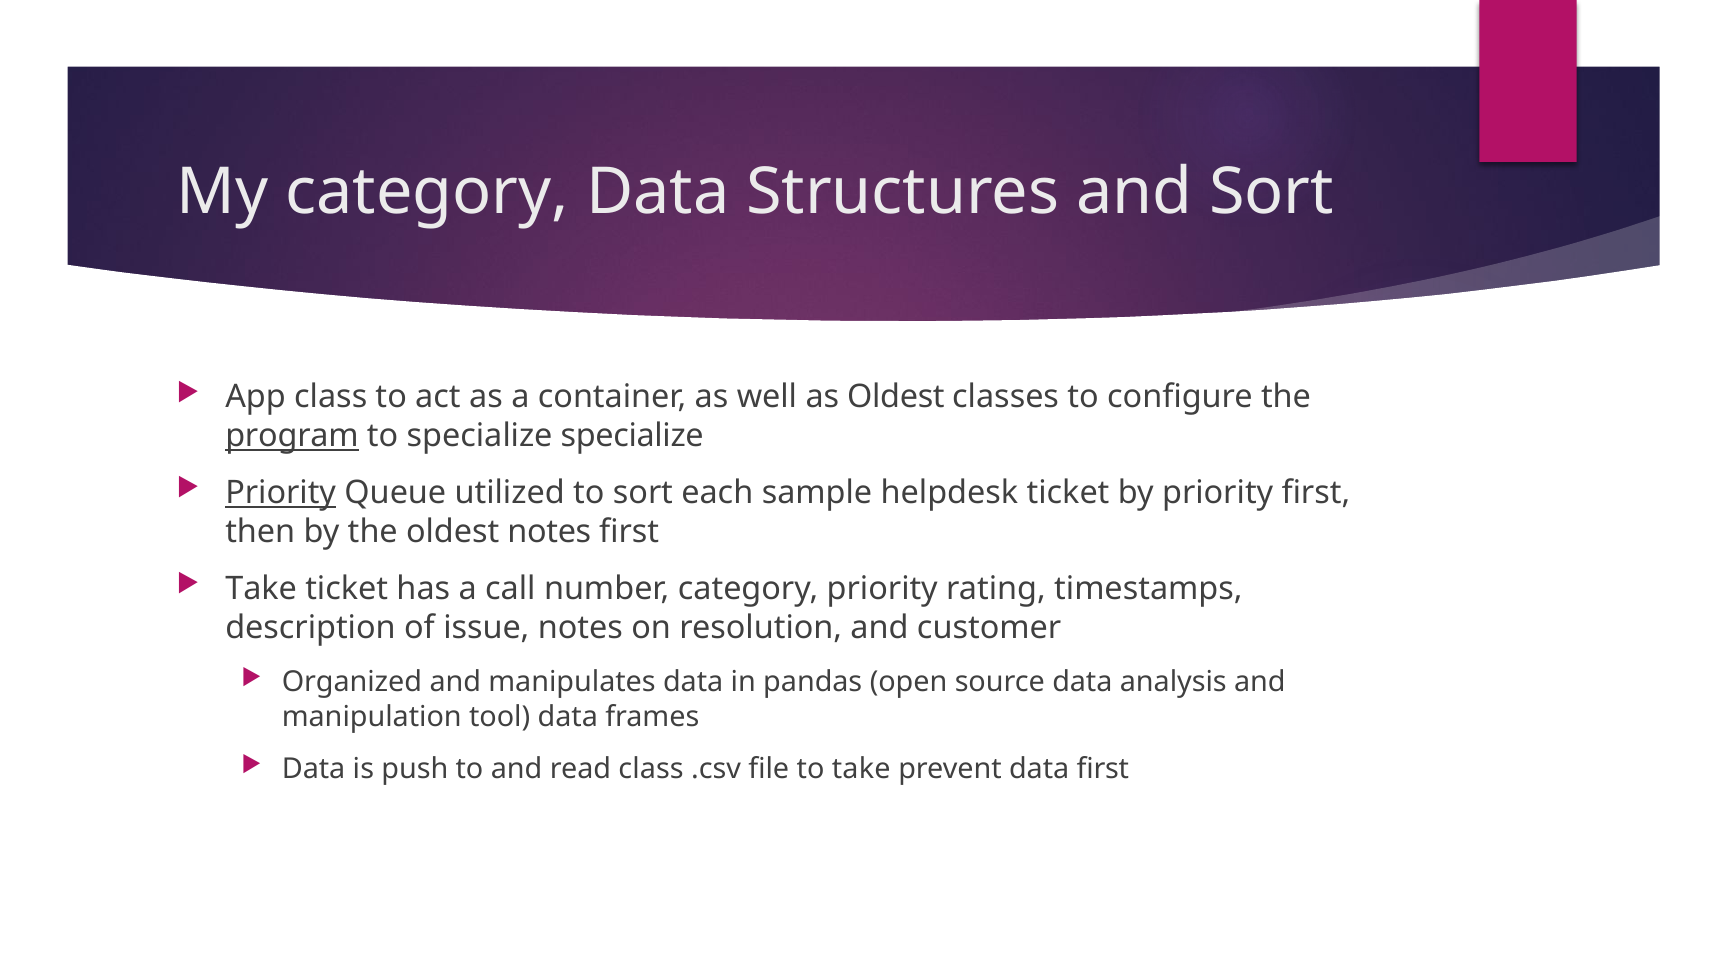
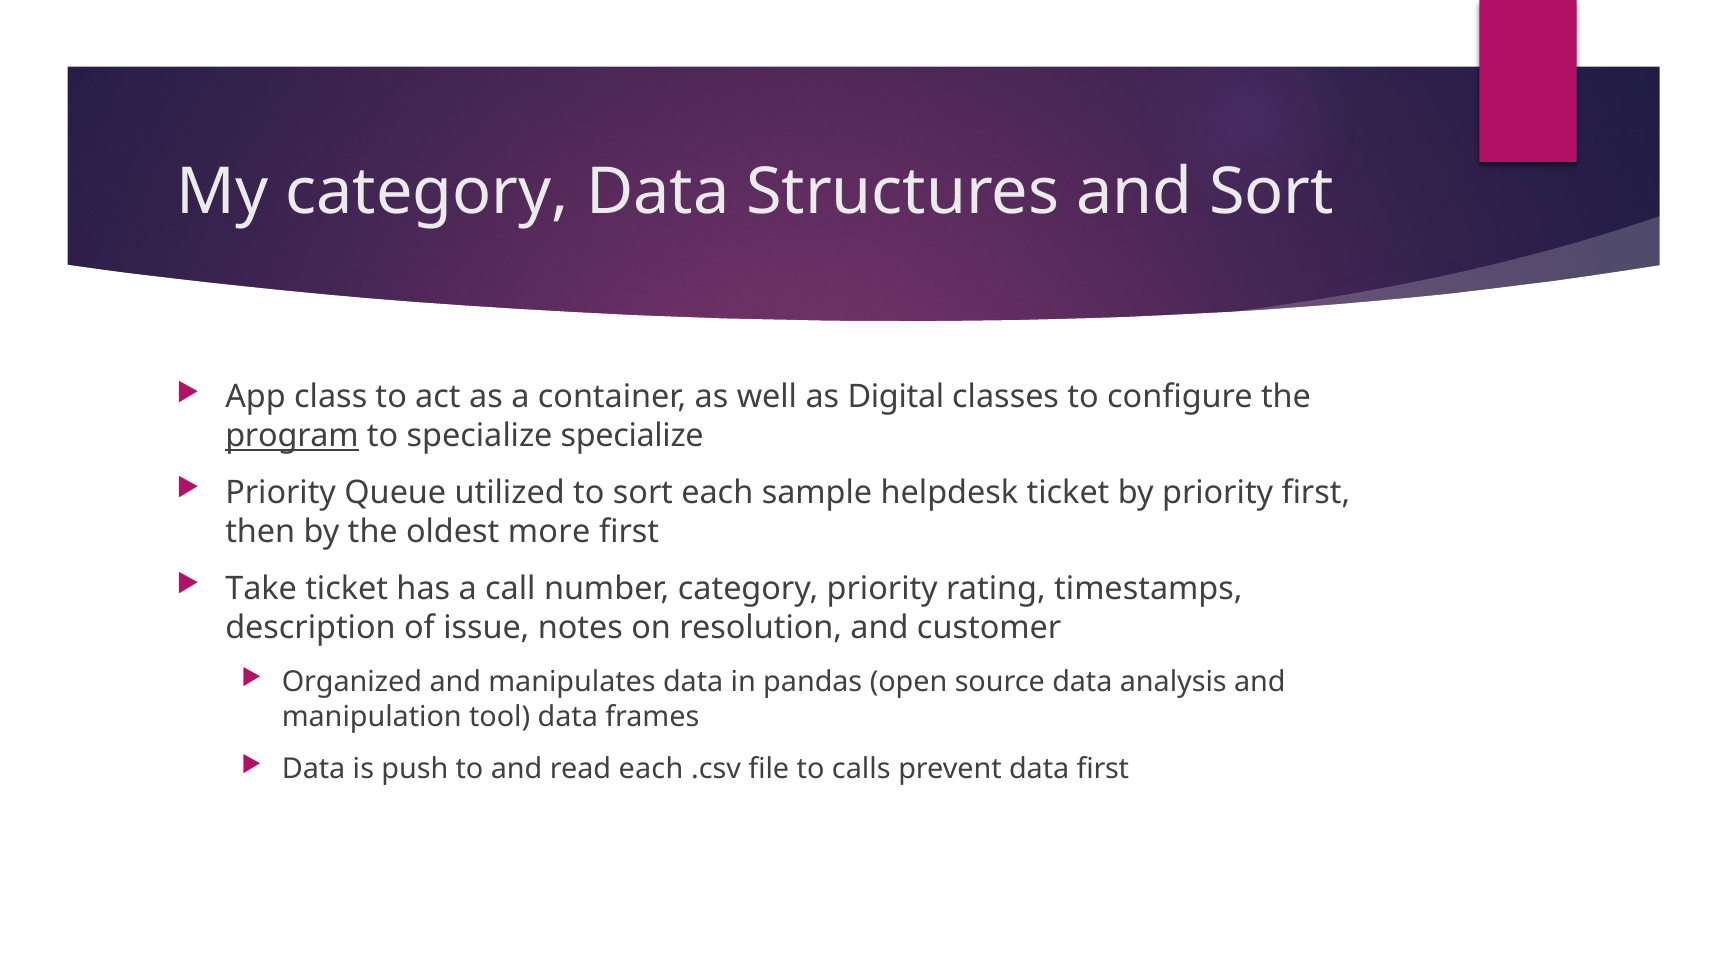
as Oldest: Oldest -> Digital (896, 397)
Priority underline: present -> none (281, 493)
oldest notes: notes -> more (549, 532)
read class: class -> each (651, 769)
to take: take -> calls (861, 769)
